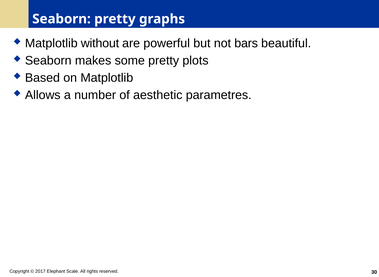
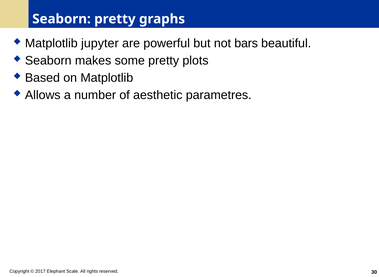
without: without -> jupyter (100, 43)
